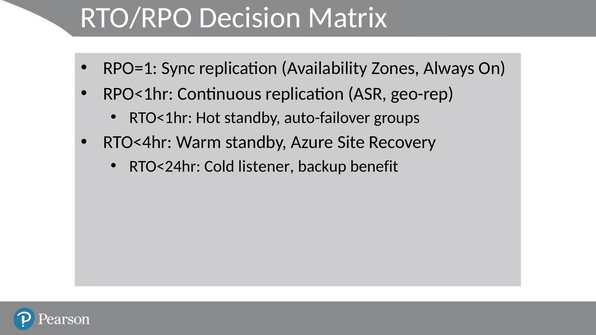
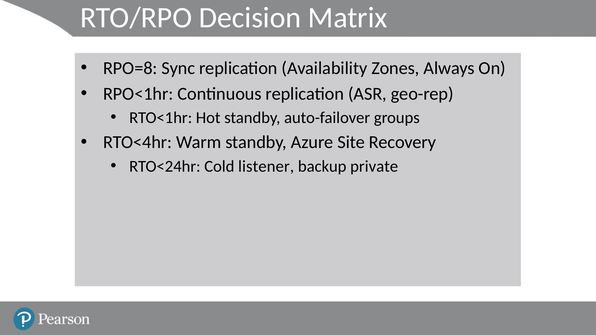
RPO=1: RPO=1 -> RPO=8 (130, 68)
benefit: benefit -> private (374, 166)
